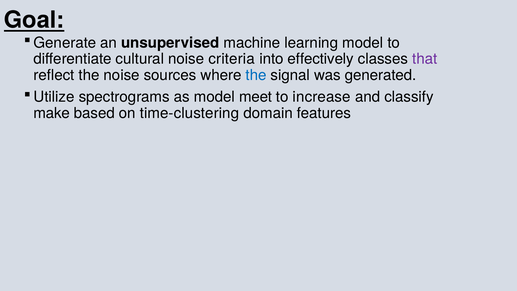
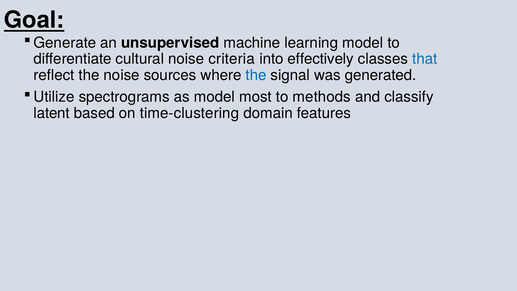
that colour: purple -> blue (425, 59)
meet: meet -> most (255, 97)
increase: increase -> methods (322, 97)
make: make -> latent (52, 113)
